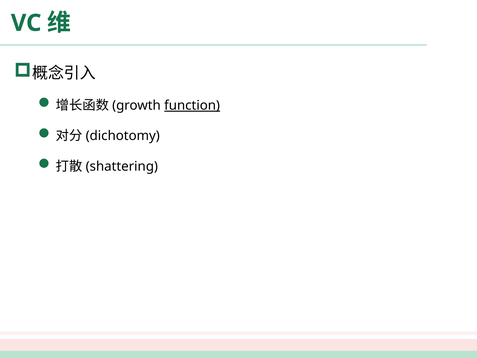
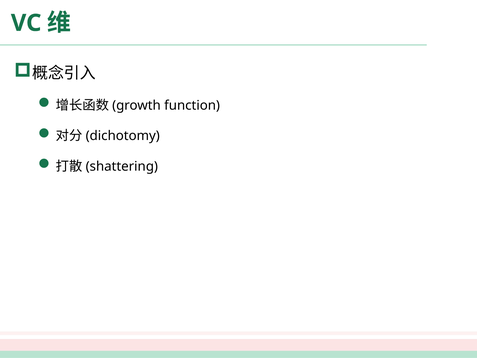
function underline: present -> none (192, 105)
